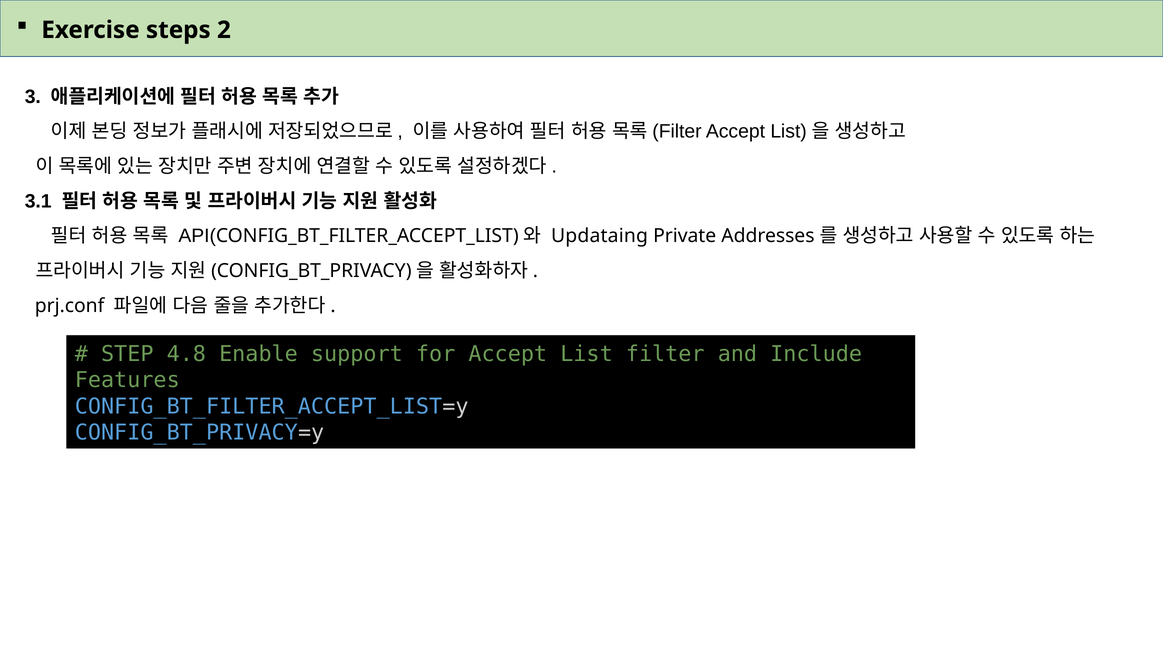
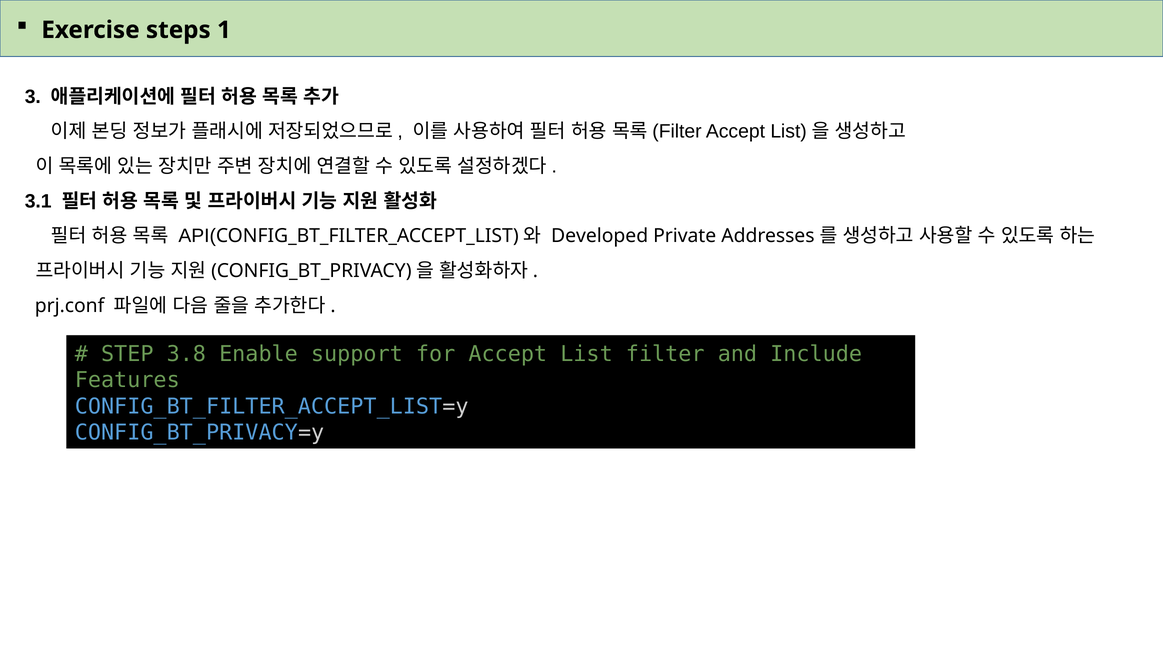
2: 2 -> 1 (224, 30)
Updataing: Updataing -> Developed (600, 236)
4.8: 4.8 -> 3.8 (186, 354)
